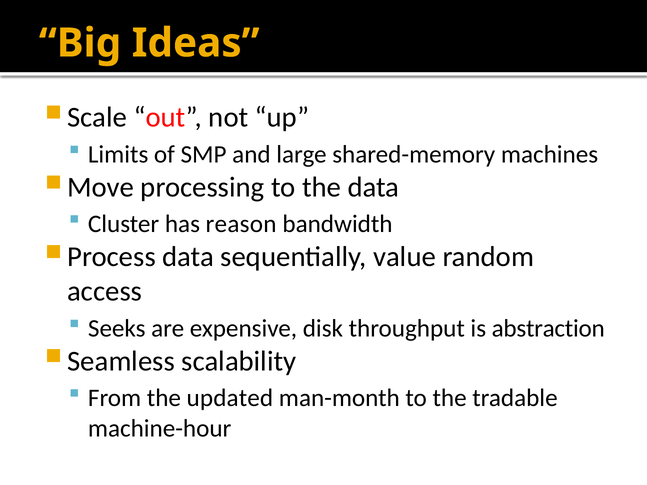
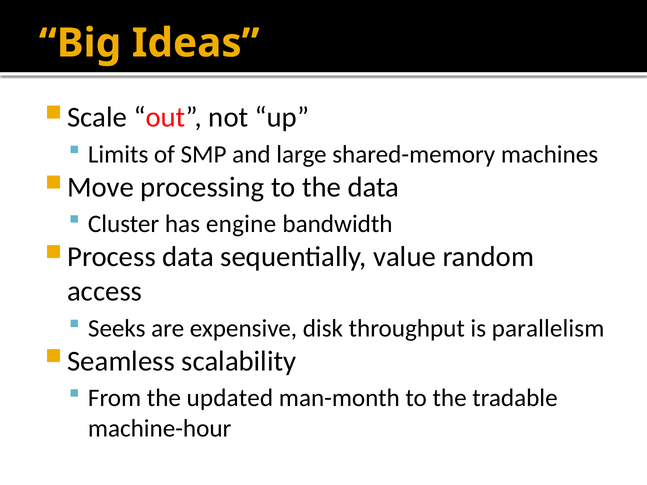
reason: reason -> engine (241, 224)
abstraction: abstraction -> parallelism (548, 329)
